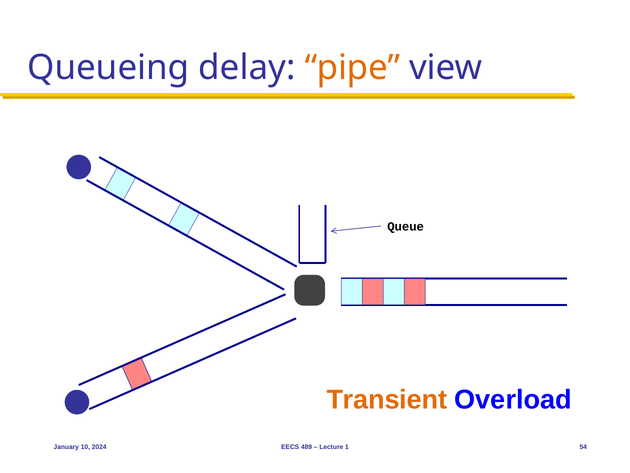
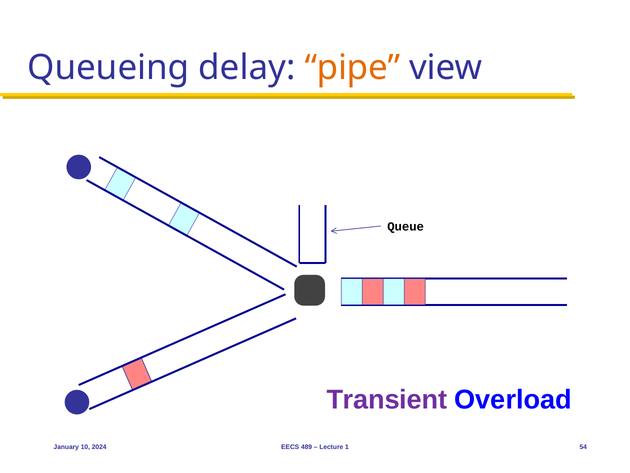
Transient colour: orange -> purple (387, 399)
